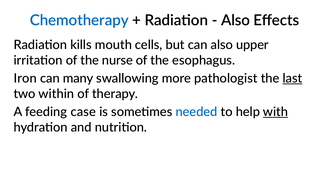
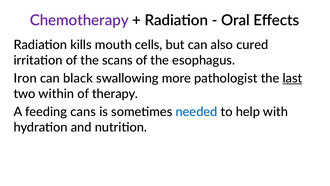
Chemotherapy colour: blue -> purple (79, 20)
Also: Also -> Oral (236, 20)
upper: upper -> cured (252, 45)
nurse: nurse -> scans (117, 60)
many: many -> black (78, 78)
case: case -> cans (83, 112)
with underline: present -> none (275, 112)
